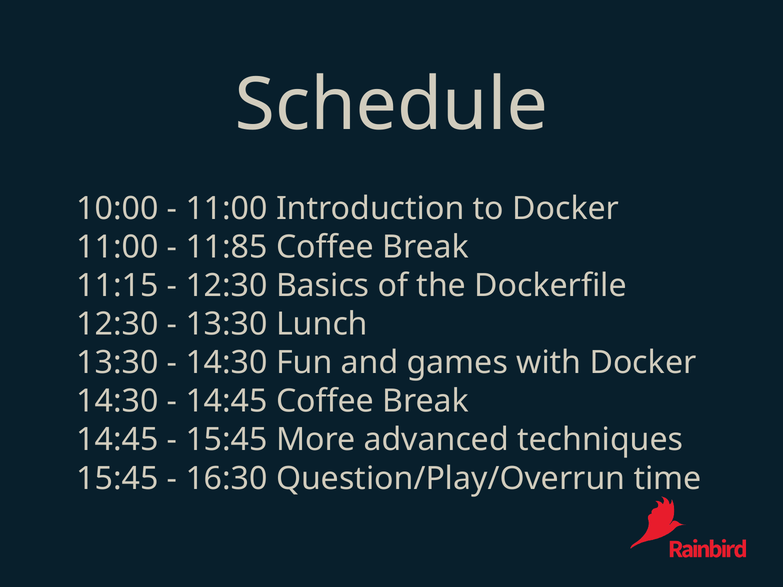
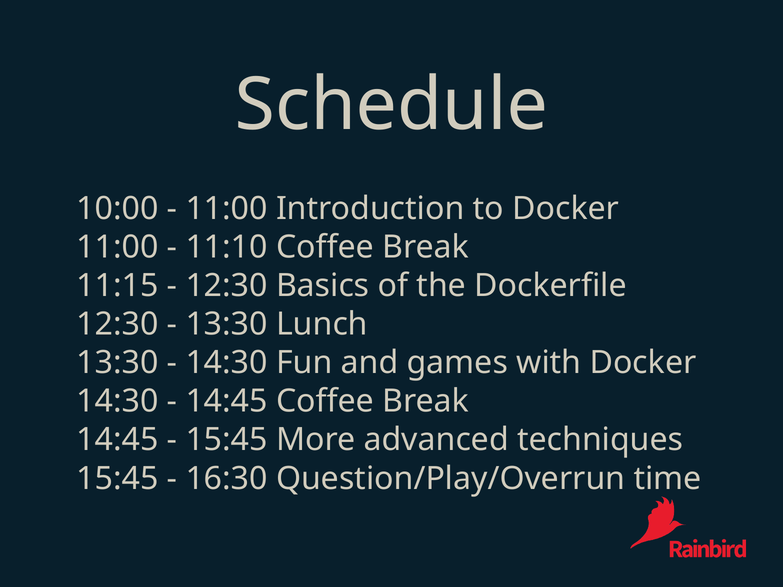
11:85: 11:85 -> 11:10 (227, 247)
